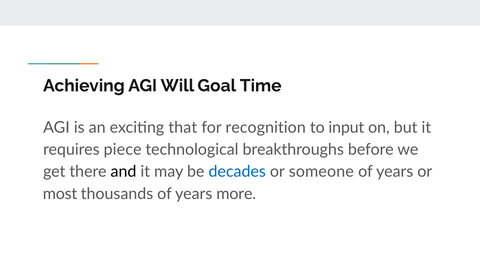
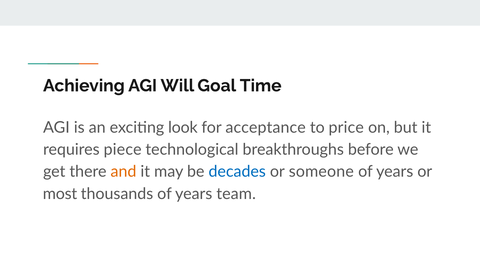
that: that -> look (183, 128)
recognition: recognition -> acceptance (266, 128)
input: input -> price (346, 128)
and colour: black -> orange (123, 172)
more: more -> team (236, 194)
